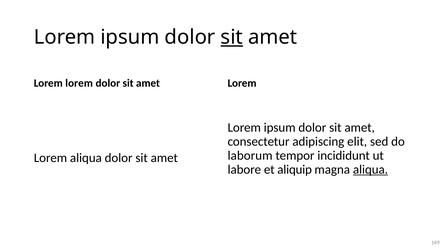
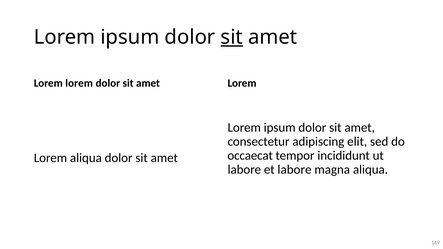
laborum: laborum -> occaecat (250, 156)
et aliquip: aliquip -> labore (295, 170)
aliqua underline: present -> none (370, 170)
